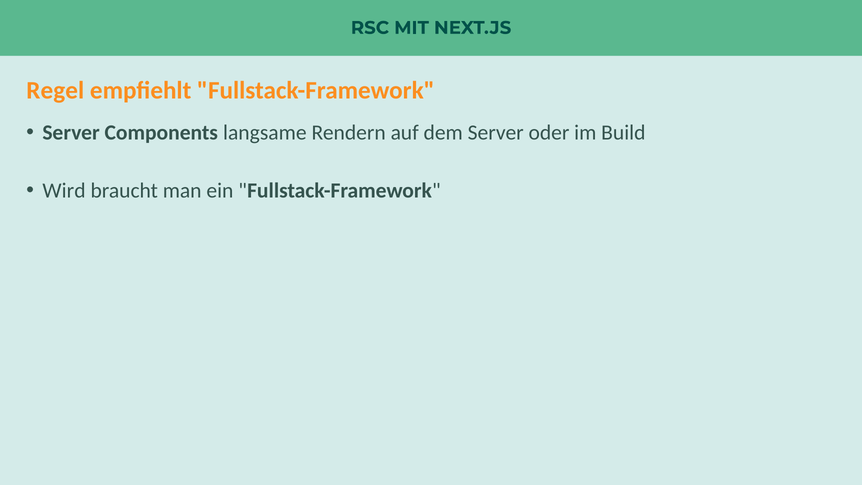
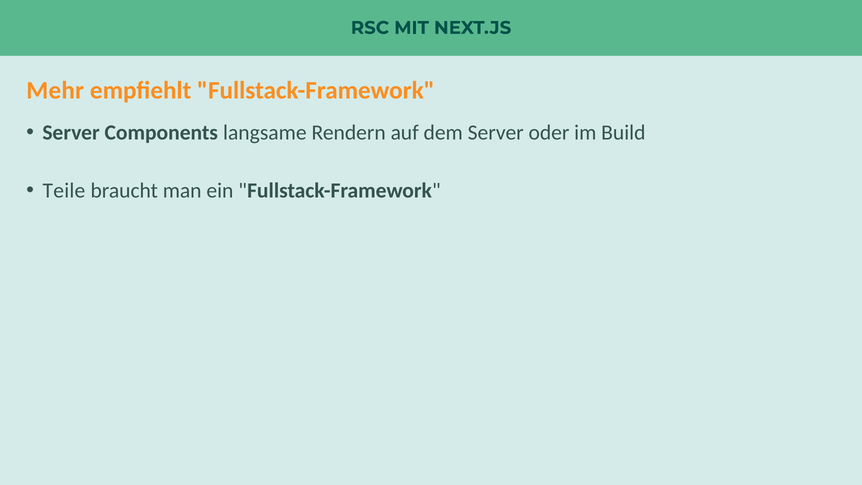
Regel: Regel -> Mehr (55, 90)
Wird: Wird -> Teile (64, 191)
